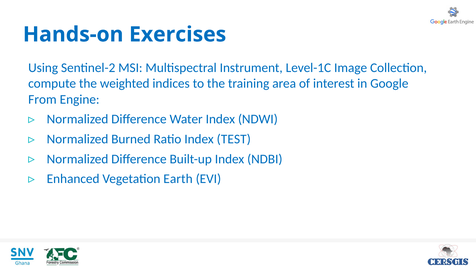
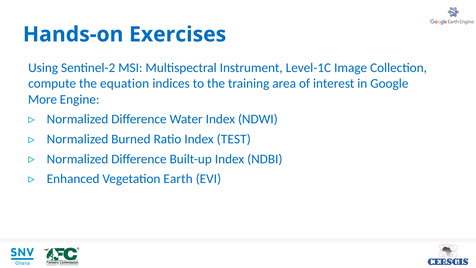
weighted: weighted -> equation (125, 83)
From: From -> More (43, 99)
